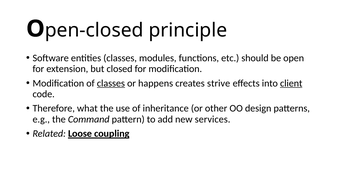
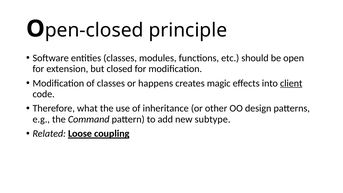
classes underline: present -> none (111, 83)
strive: strive -> magic (219, 83)
services: services -> subtype (213, 119)
